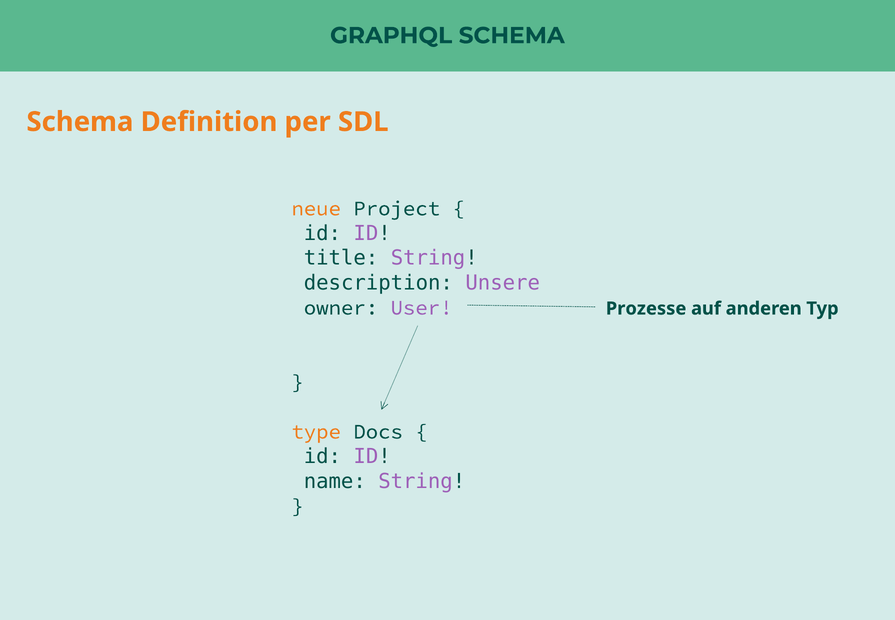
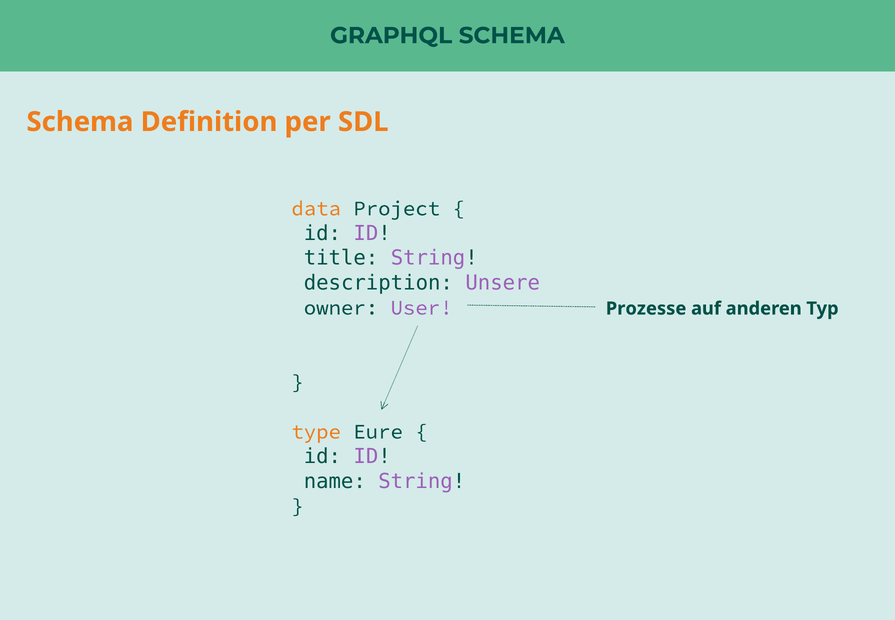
neue: neue -> data (316, 208)
Docs: Docs -> Eure (378, 431)
